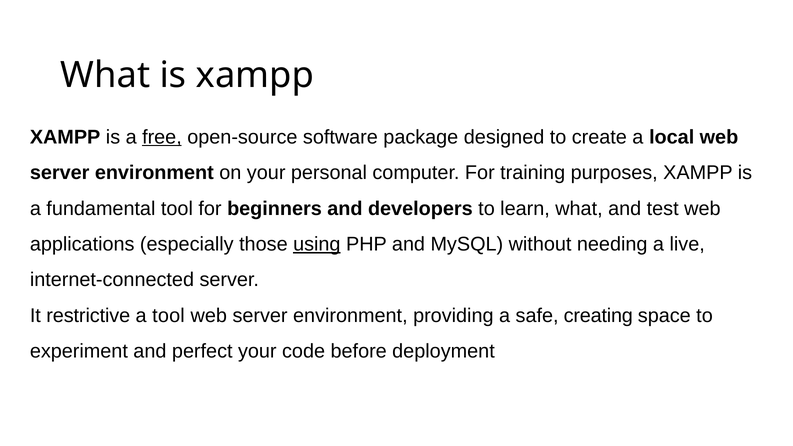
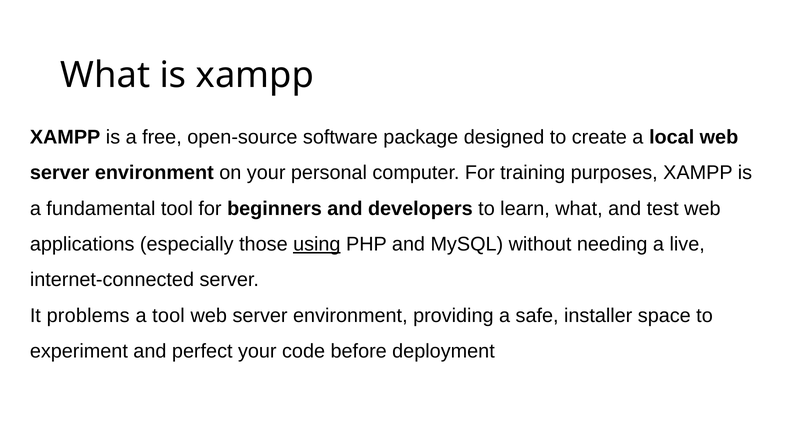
free underline: present -> none (162, 137)
restrictive: restrictive -> problems (88, 316)
creating: creating -> installer (598, 316)
